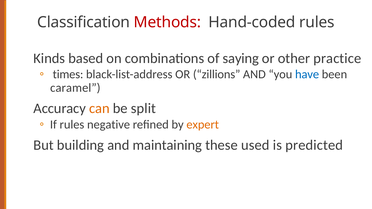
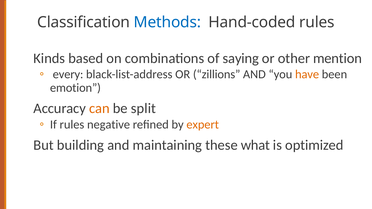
Methods colour: red -> blue (167, 22)
practice: practice -> mention (337, 58)
times: times -> every (68, 74)
have colour: blue -> orange (307, 74)
caramel: caramel -> emotion (75, 88)
used: used -> what (255, 145)
predicted: predicted -> optimized (314, 145)
